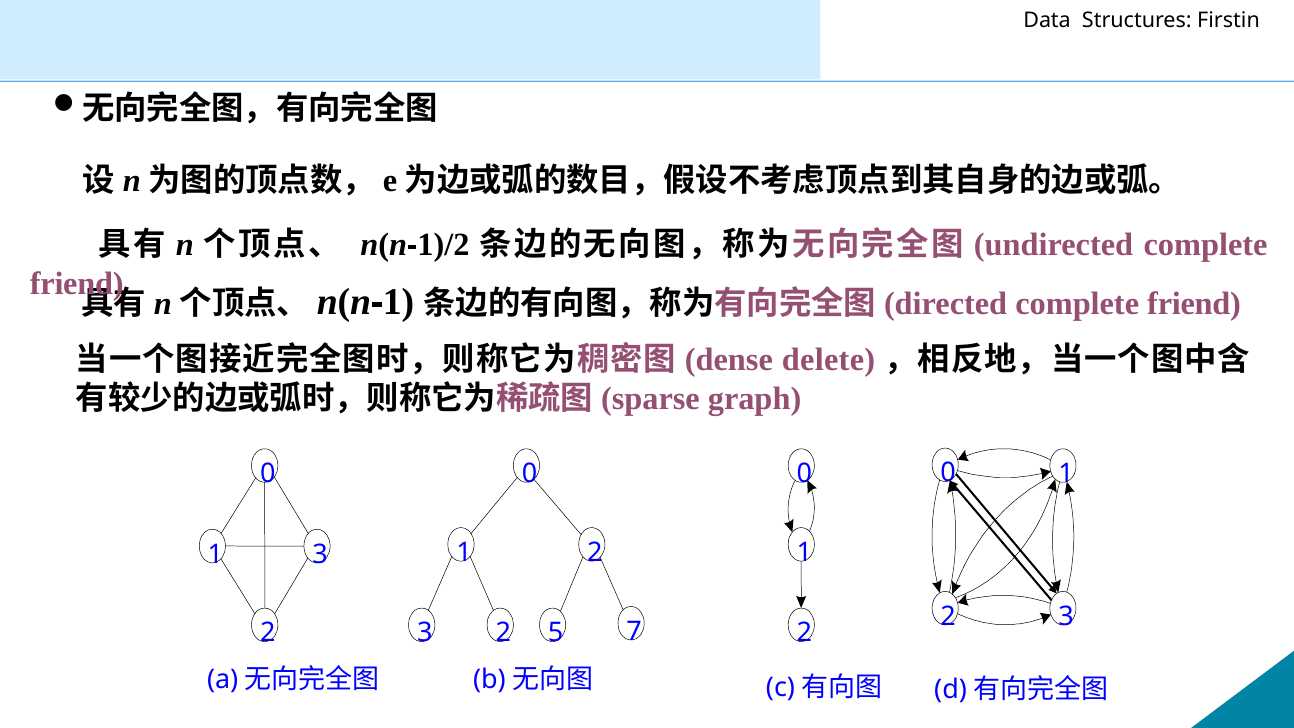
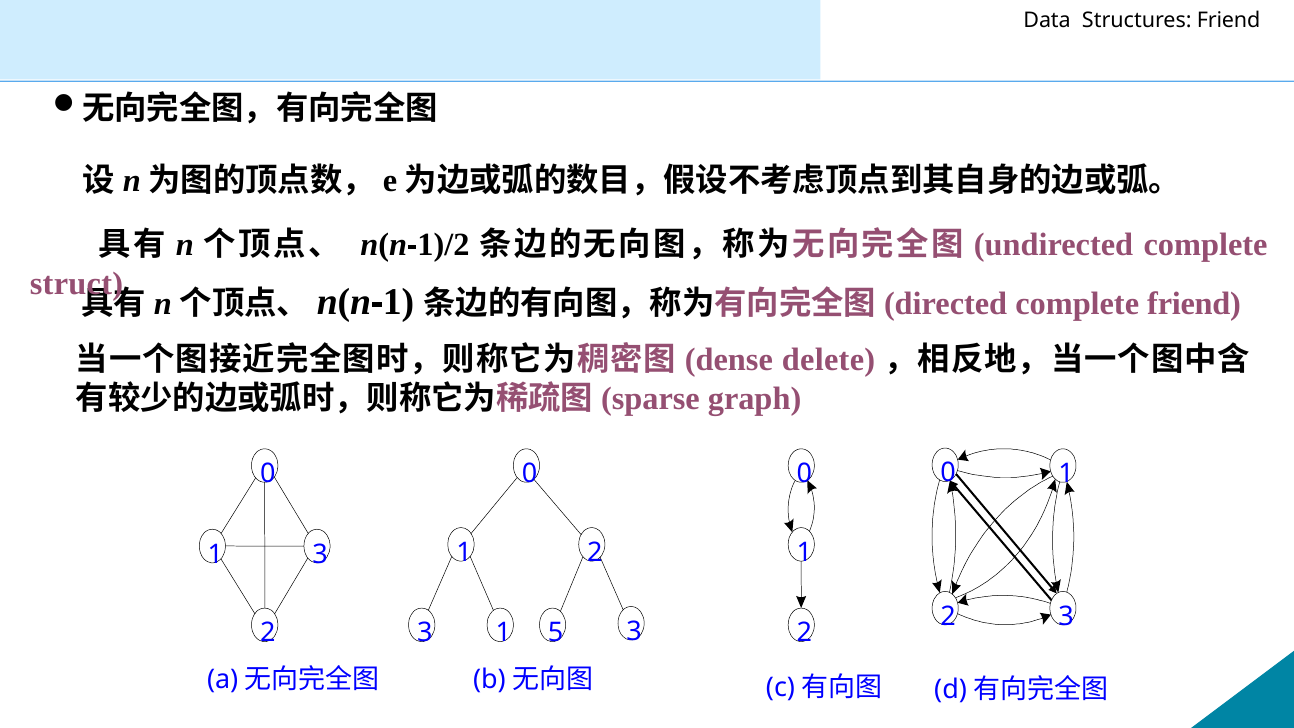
Firstin: Firstin -> Friend (1229, 20)
friend: friend -> struct (76, 284)
2: 2 -> 1 (503, 633)
5 7: 7 -> 3 (634, 631)
